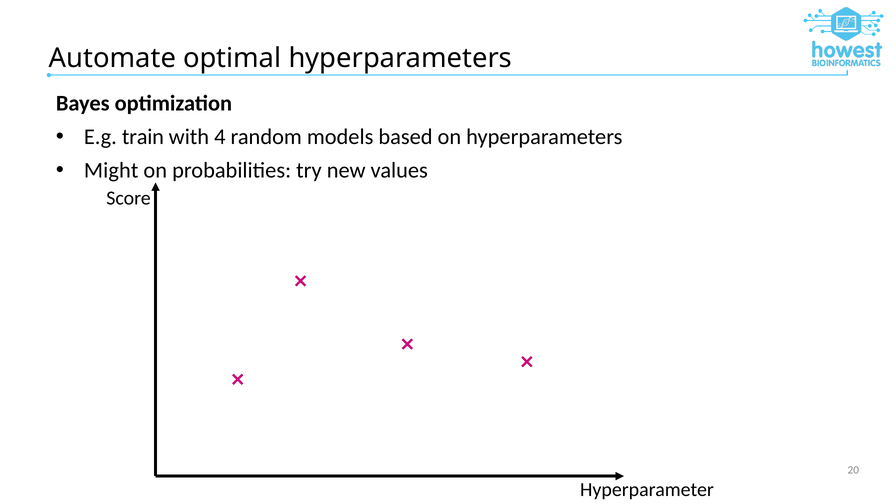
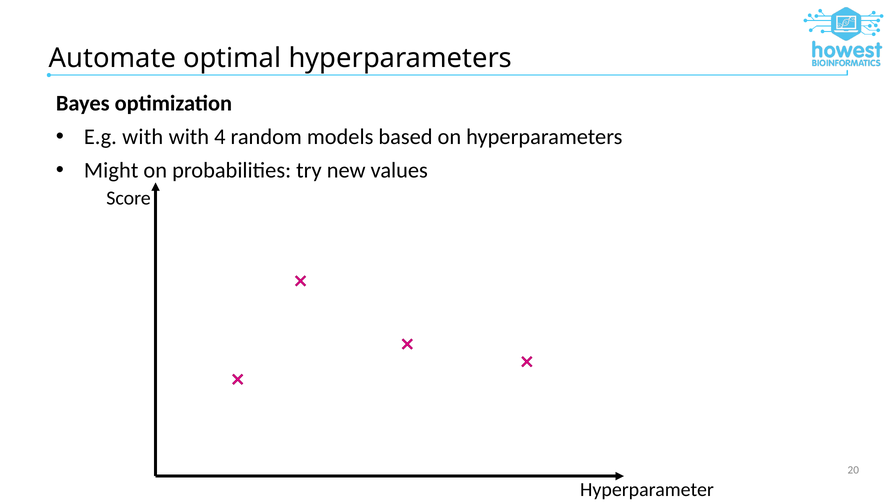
E.g train: train -> with (143, 137)
